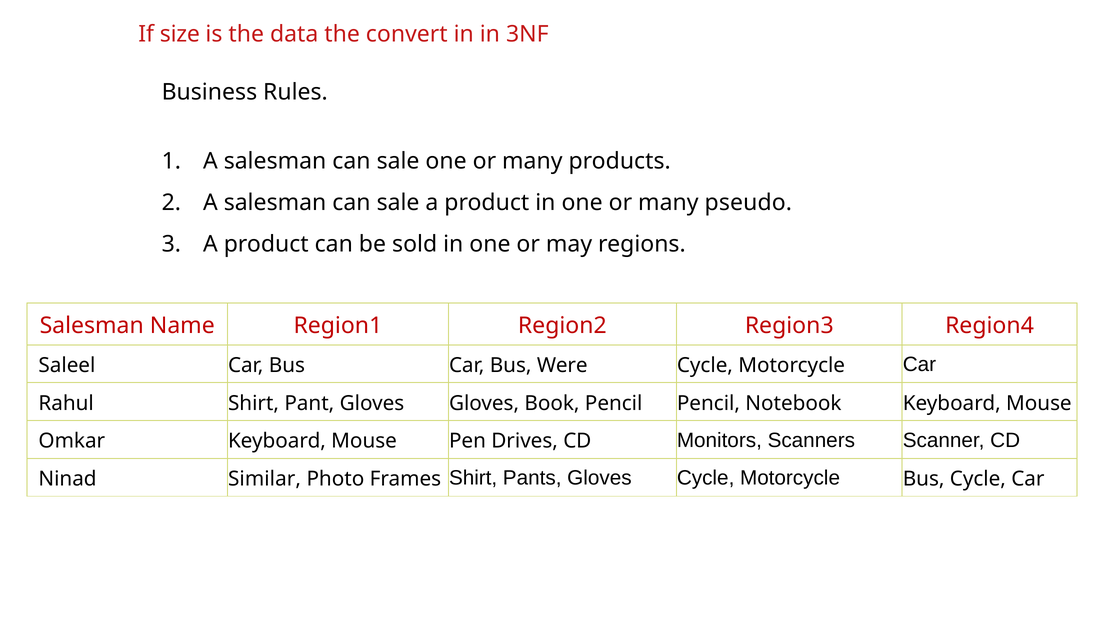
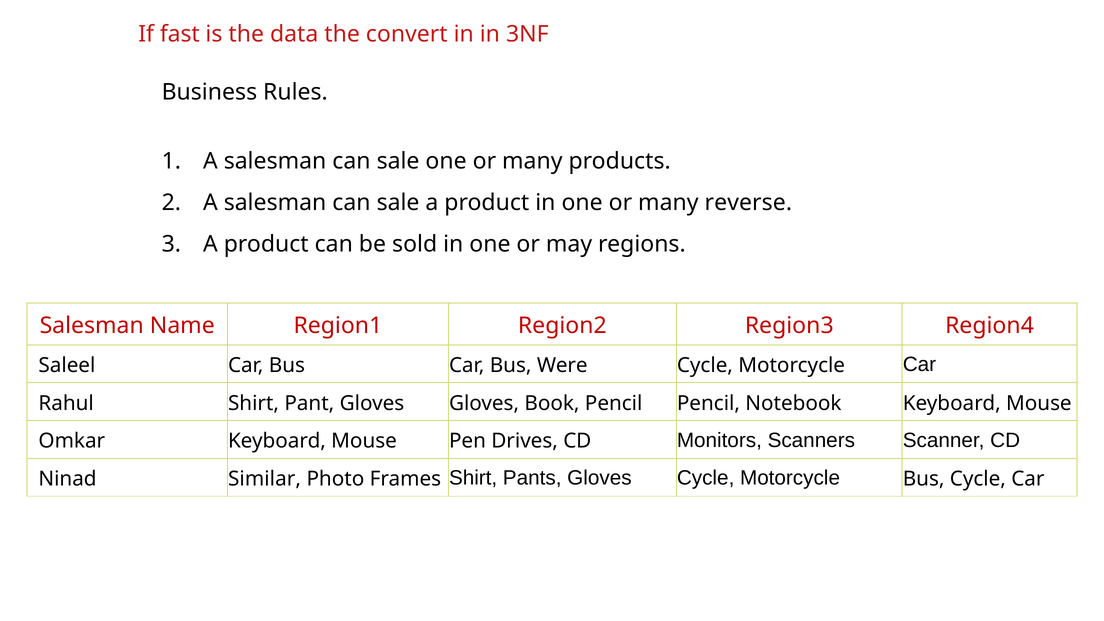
size: size -> fast (180, 34)
pseudo: pseudo -> reverse (748, 203)
